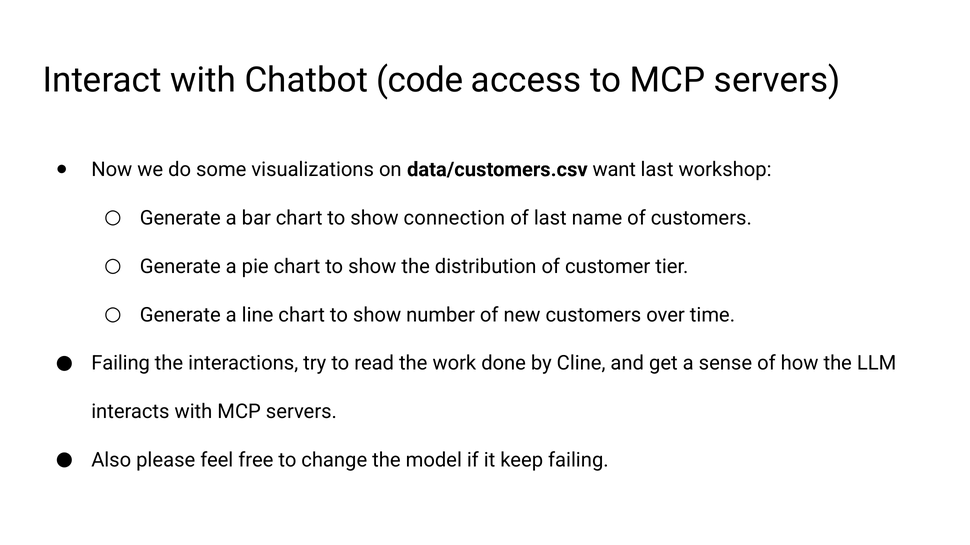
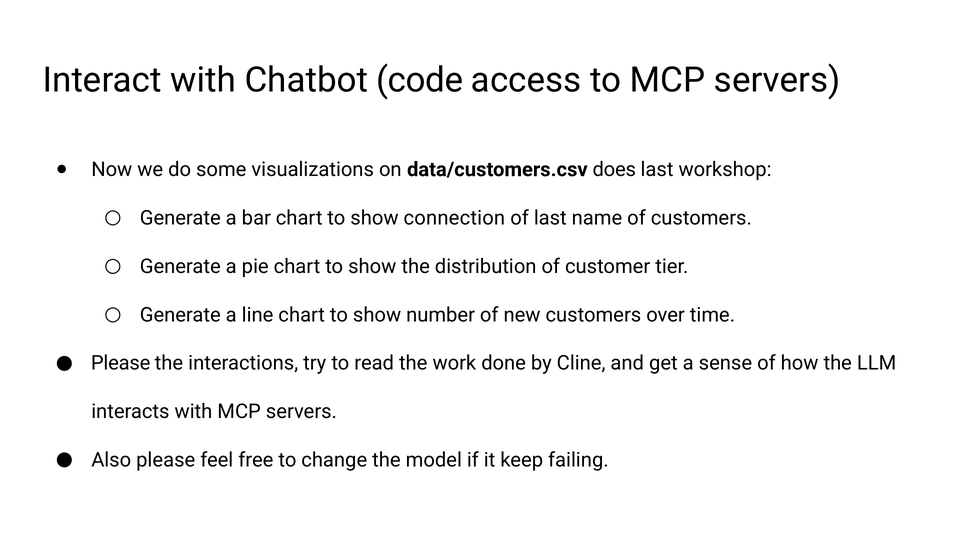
want: want -> does (614, 170)
Failing: Failing -> Please (121, 364)
